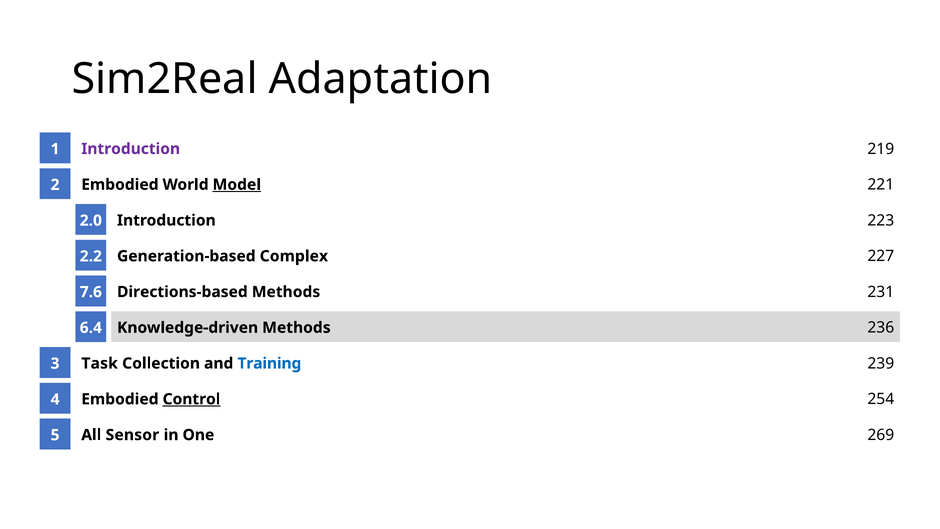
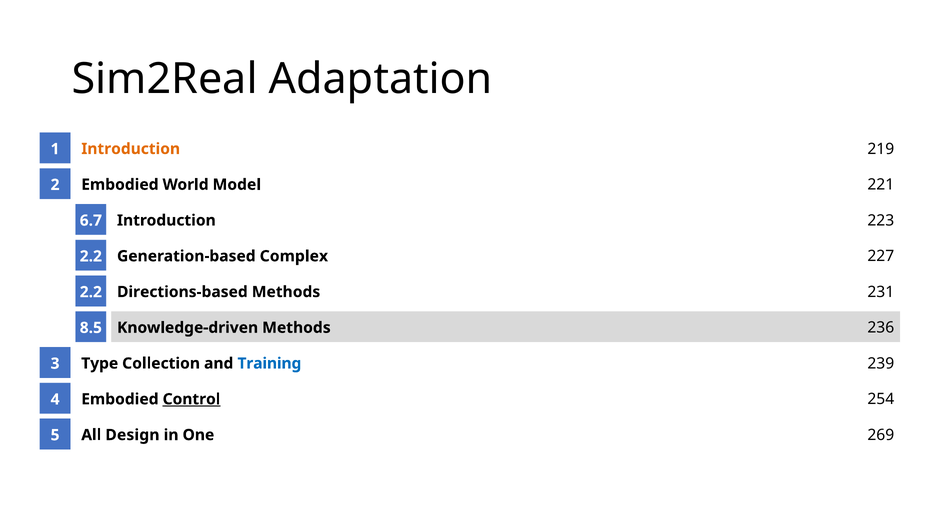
Introduction colour: purple -> orange (131, 149)
Model underline: present -> none (237, 185)
2.0: 2.0 -> 6.7 (91, 220)
7.6: 7.6 -> 2.2 (91, 292)
6.4: 6.4 -> 8.5 (91, 328)
Task: Task -> Type (100, 363)
Sensor: Sensor -> Design (132, 435)
